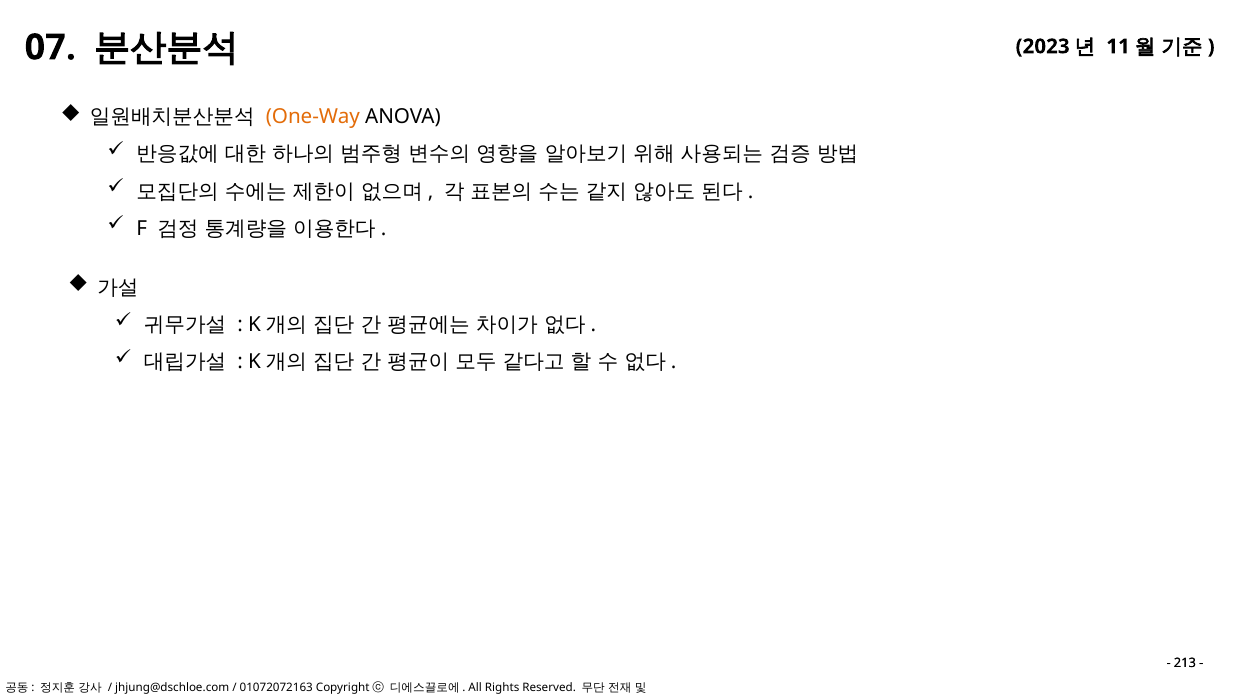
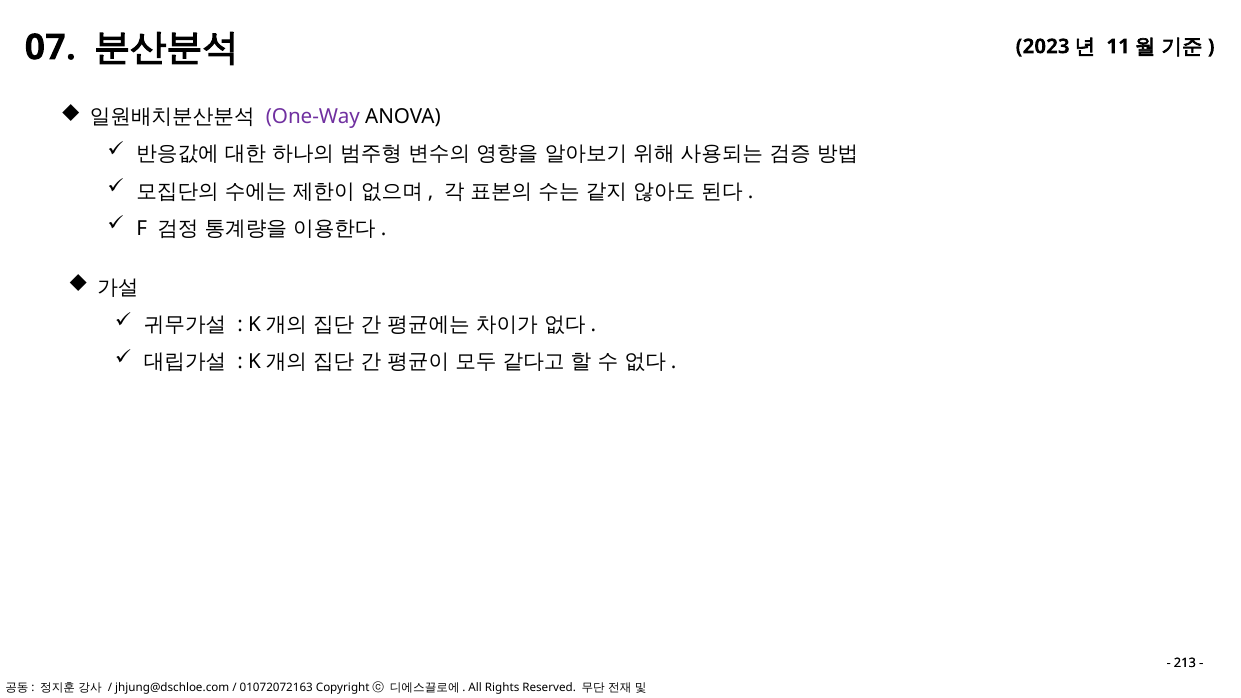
One-Way colour: orange -> purple (313, 117)
